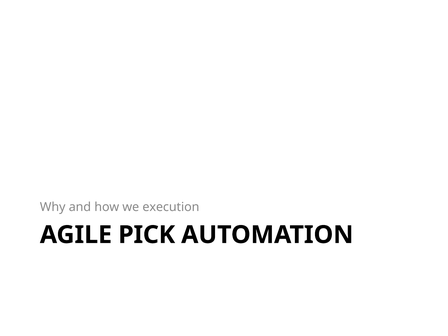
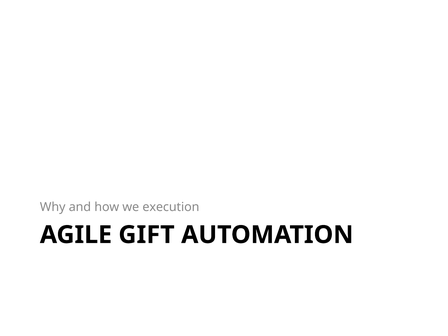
PICK: PICK -> GIFT (147, 235)
